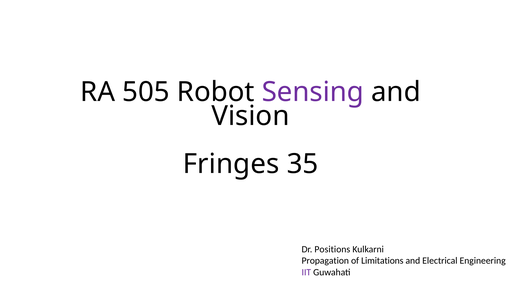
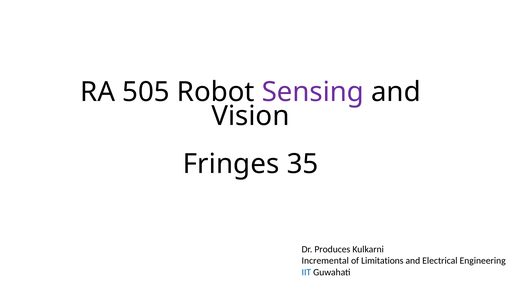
Positions: Positions -> Produces (332, 249)
Propagation: Propagation -> Incremental (325, 260)
IIT colour: purple -> blue (306, 272)
